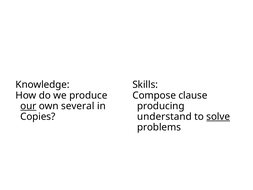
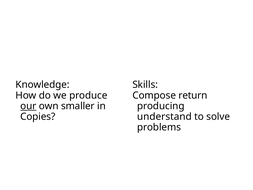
clause: clause -> return (193, 95)
several: several -> smaller (78, 106)
solve underline: present -> none (218, 116)
